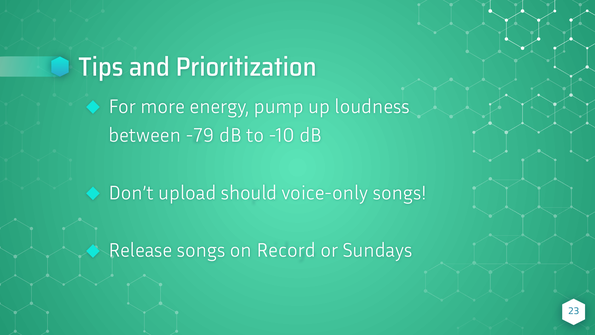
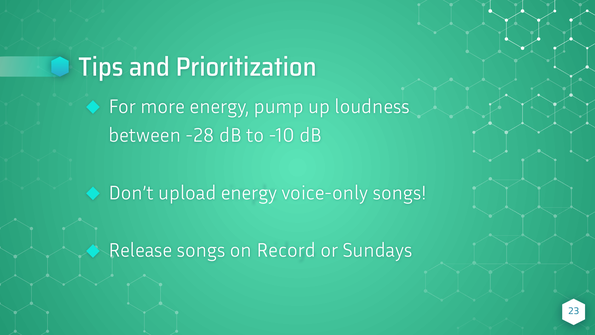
-79: -79 -> -28 (200, 135)
upload should: should -> energy (249, 193)
